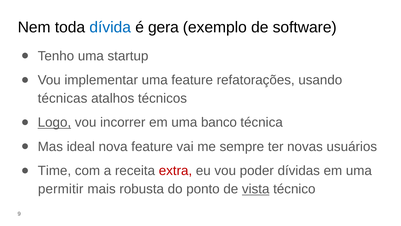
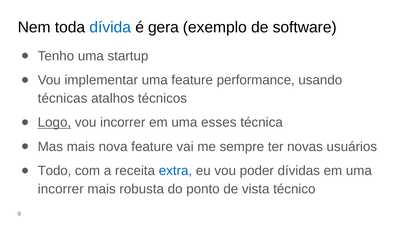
refatorações: refatorações -> performance (256, 80)
banco: banco -> esses (219, 122)
Mas ideal: ideal -> mais (81, 146)
Time: Time -> Todo (54, 170)
extra colour: red -> blue (175, 170)
permitir: permitir -> incorrer (61, 189)
vista underline: present -> none (256, 189)
